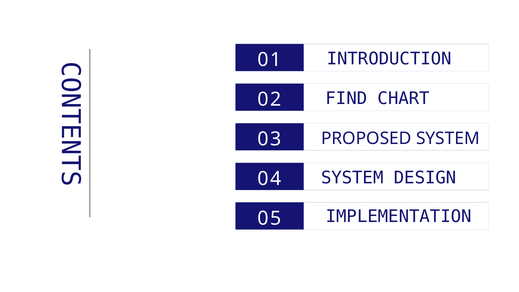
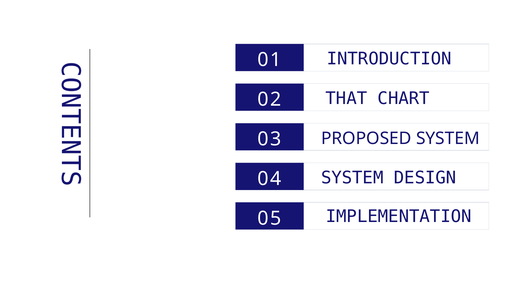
FIND: FIND -> THAT (346, 98)
